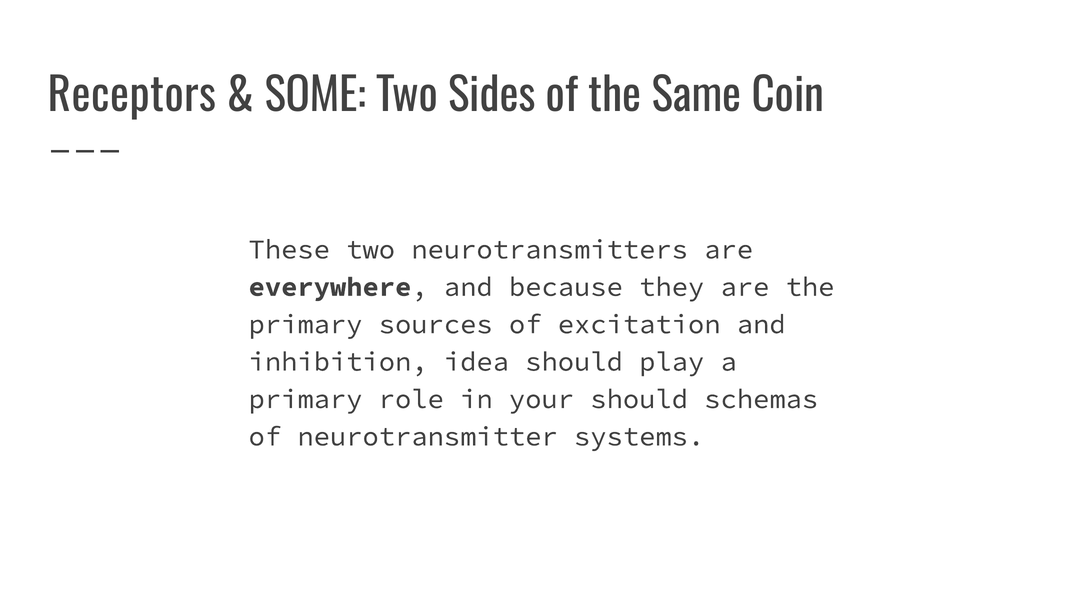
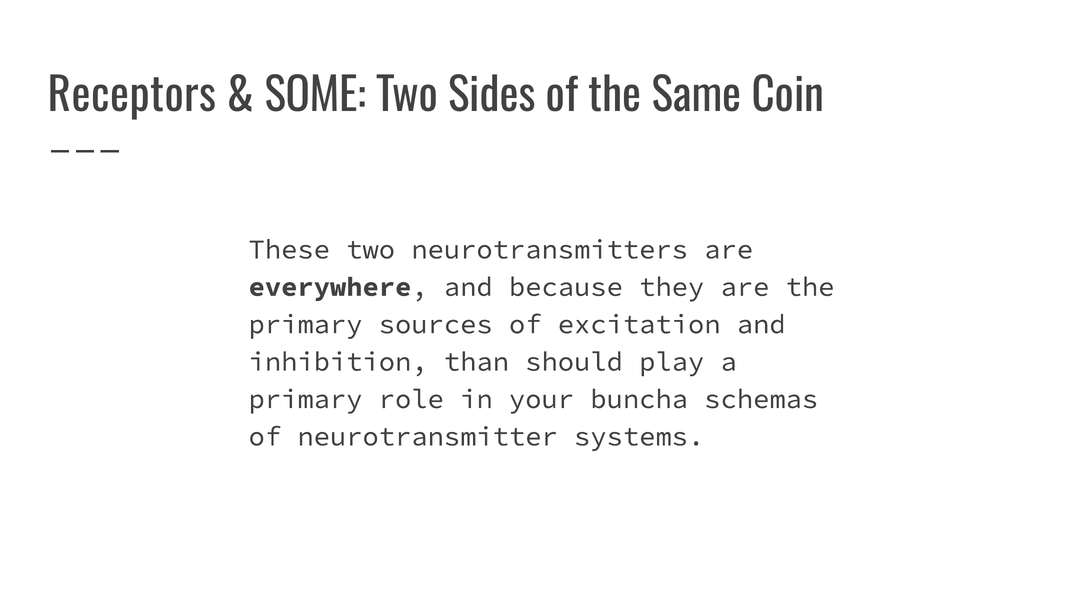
idea: idea -> than (476, 362)
your should: should -> buncha (639, 399)
